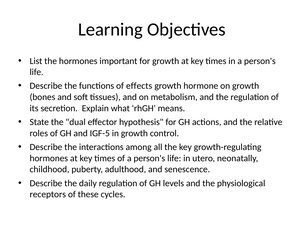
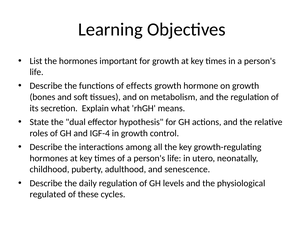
IGF-5: IGF-5 -> IGF-4 (100, 133)
receptors: receptors -> regulated (48, 194)
